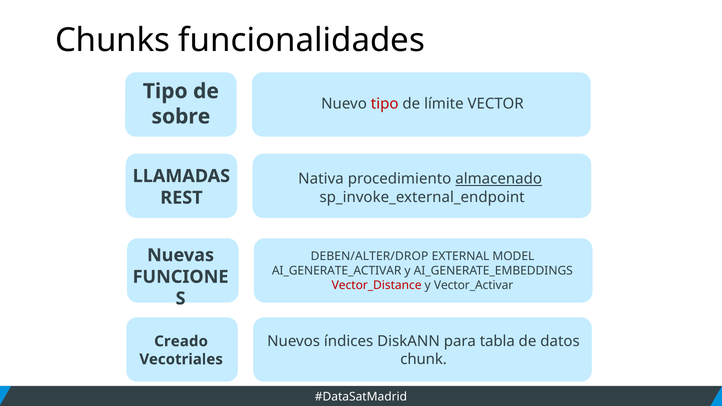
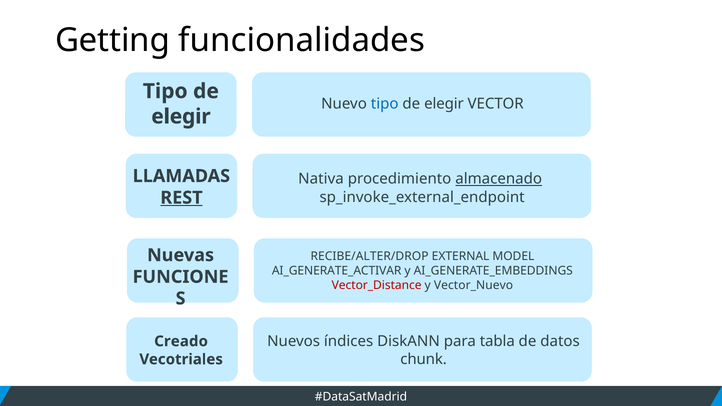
Chunks: Chunks -> Getting (113, 41)
tipo colour: red -> blue (385, 104)
límite: límite -> elegir (444, 104)
sobre: sobre -> elegir (181, 117)
REST underline: none -> present (181, 198)
DEBEN/ALTER/DROP: DEBEN/ALTER/DROP -> RECIBE/ALTER/DROP (370, 257)
Vector_Activar: Vector_Activar -> Vector_Nuevo (473, 285)
